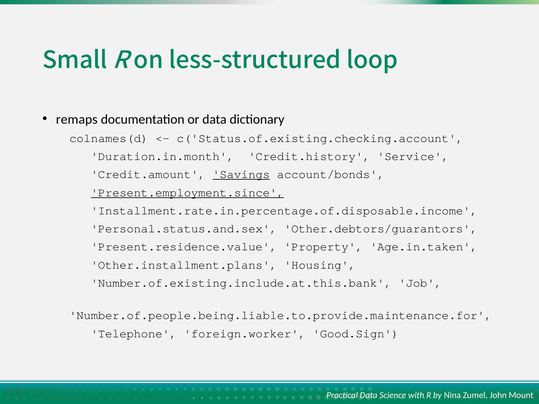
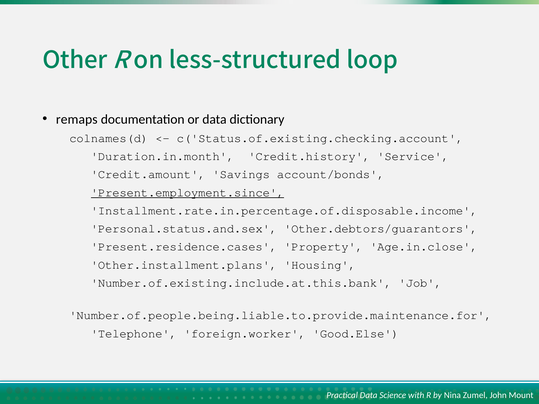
Small: Small -> Other (75, 60)
Savings underline: present -> none (241, 174)
Present.residence.value: Present.residence.value -> Present.residence.cases (184, 247)
Age.in.taken: Age.in.taken -> Age.in.close (424, 247)
Good.Sign: Good.Sign -> Good.Else (356, 334)
